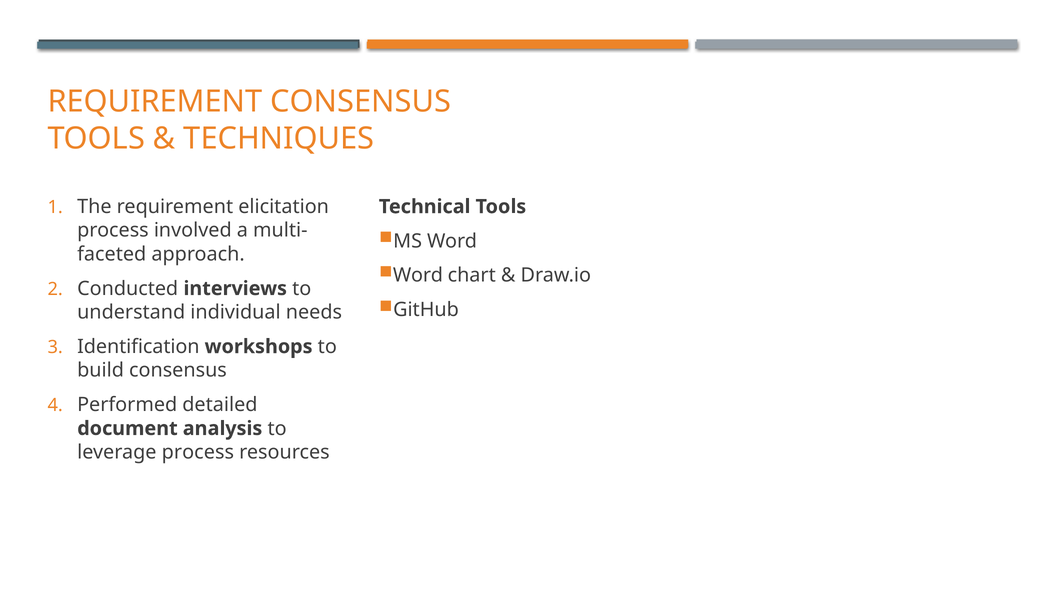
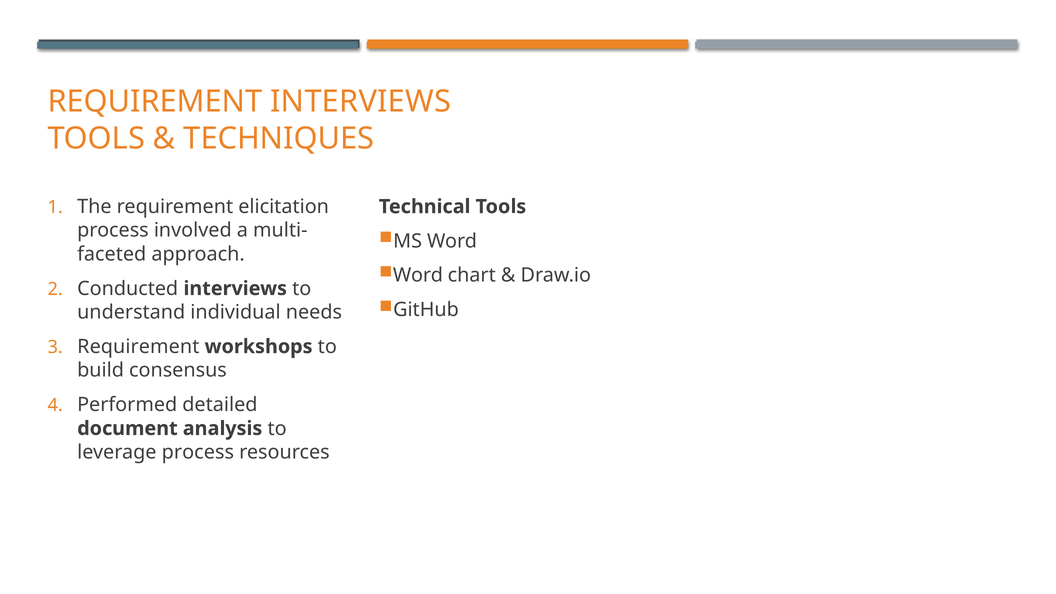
REQUIREMENT CONSENSUS: CONSENSUS -> INTERVIEWS (361, 102)
Identification: Identification -> Requirement (138, 347)
